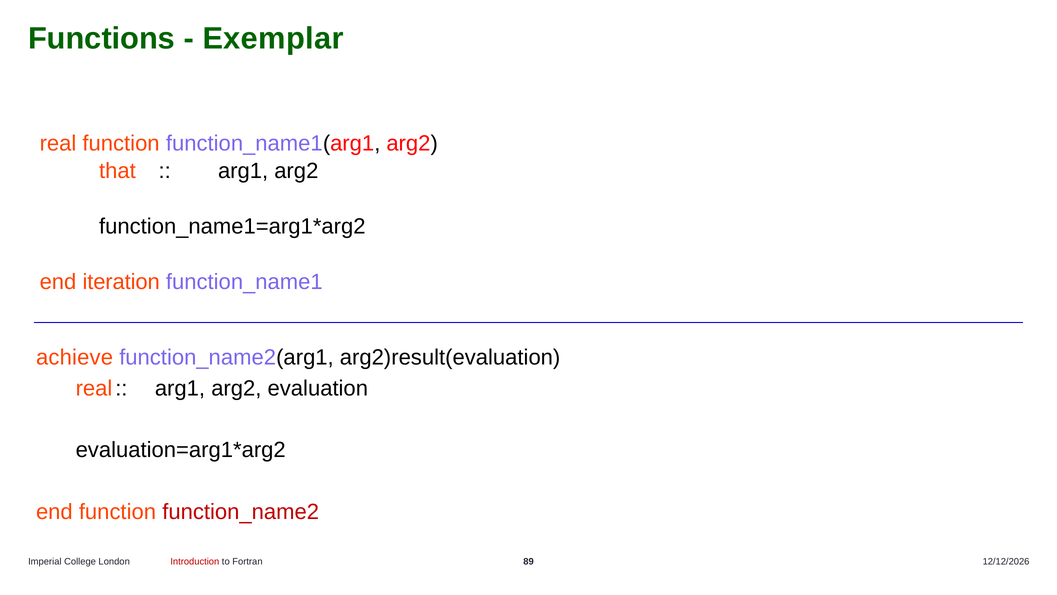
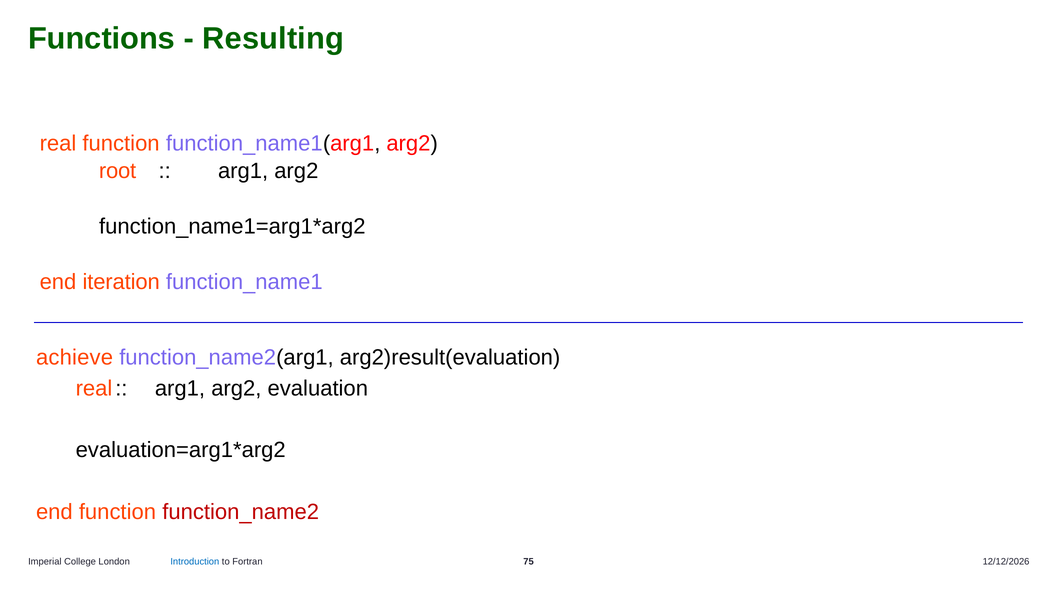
Exemplar: Exemplar -> Resulting (273, 38)
that: that -> root (118, 171)
Introduction colour: red -> blue (195, 561)
89: 89 -> 75 (529, 561)
